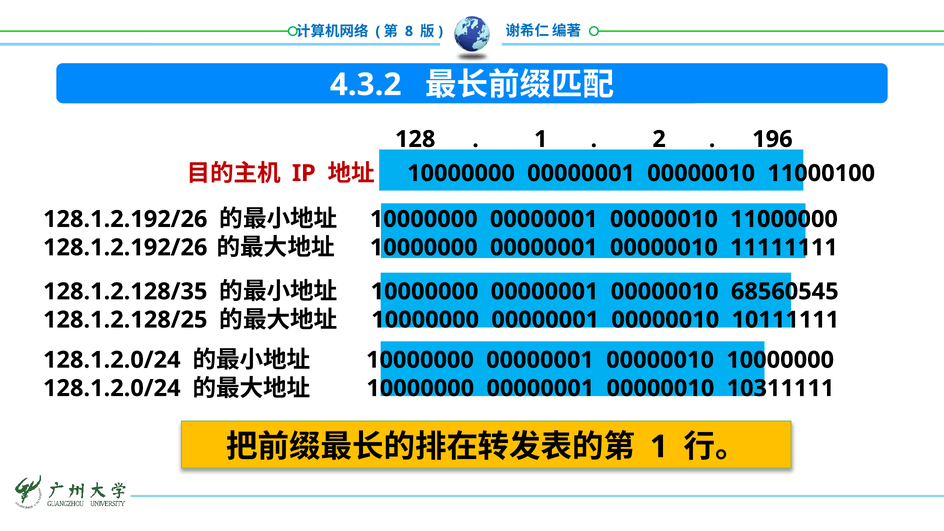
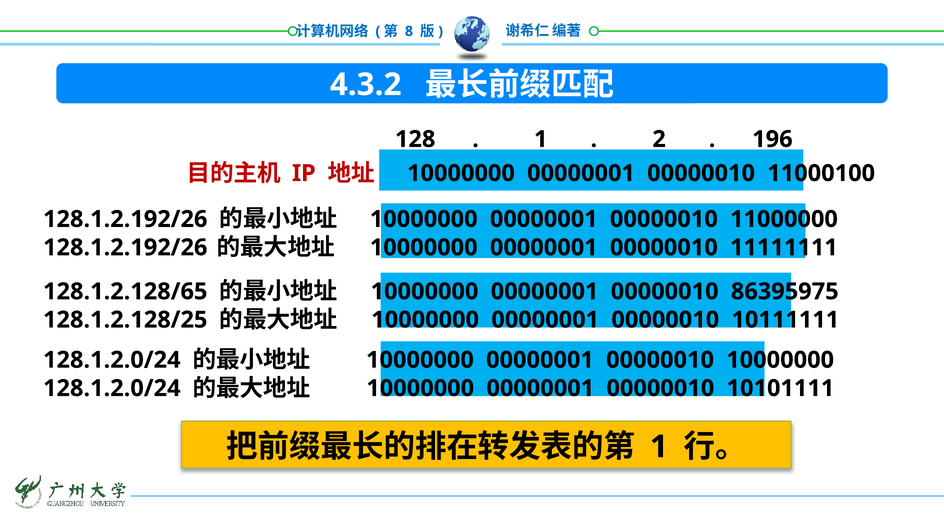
128.1.2.128/35: 128.1.2.128/35 -> 128.1.2.128/65 (125, 292)
68560545: 68560545 -> 86395975 (785, 292)
10311111: 10311111 -> 10101111 (780, 388)
